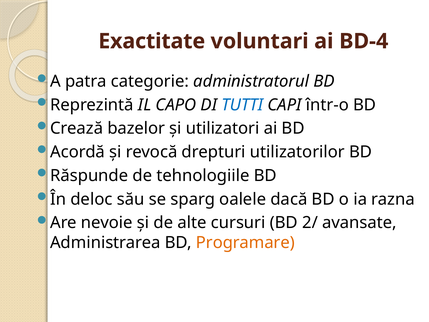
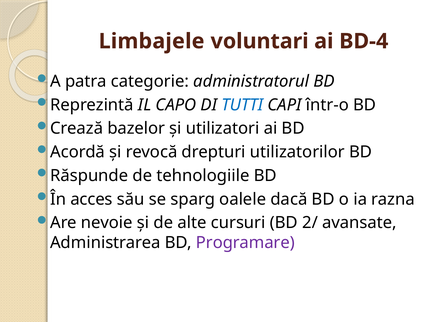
Exactitate: Exactitate -> Limbajele (152, 41)
deloc: deloc -> acces (91, 199)
Programare colour: orange -> purple (245, 243)
